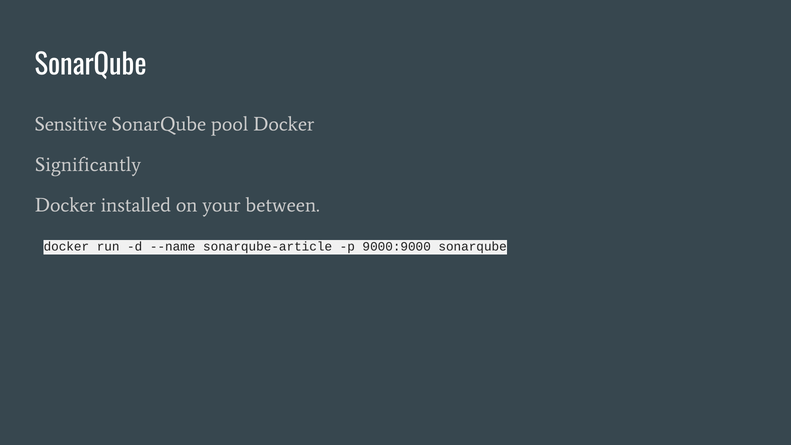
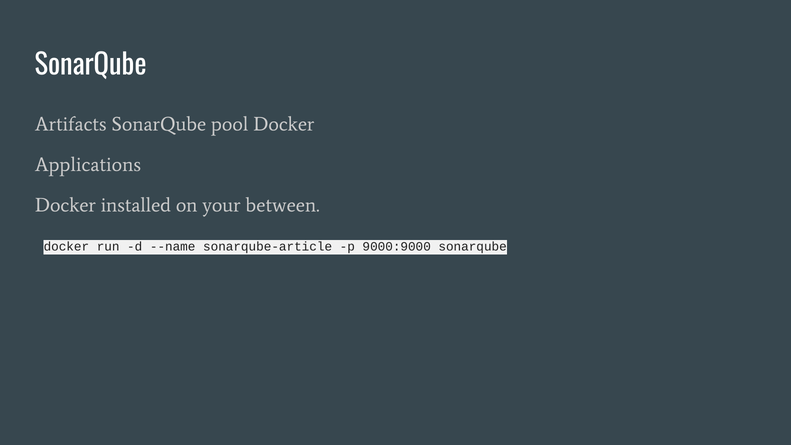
Sensitive: Sensitive -> Artifacts (71, 124)
Significantly: Significantly -> Applications (88, 165)
